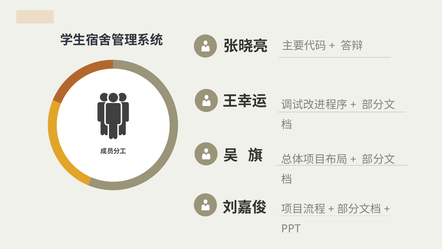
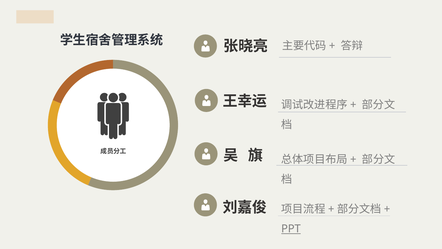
PPT underline: none -> present (291, 229)
